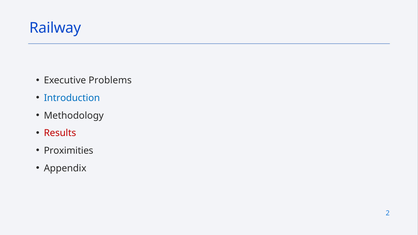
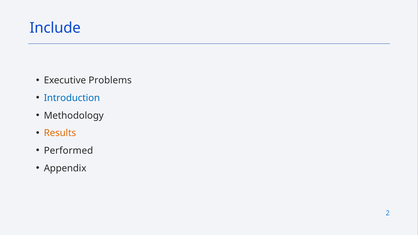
Railway: Railway -> Include (55, 28)
Results colour: red -> orange (60, 133)
Proximities: Proximities -> Performed (68, 151)
